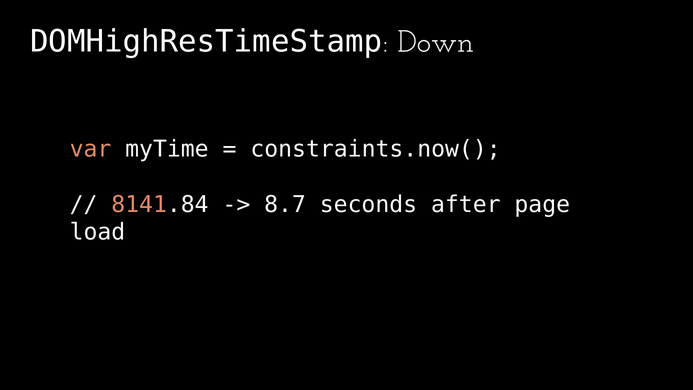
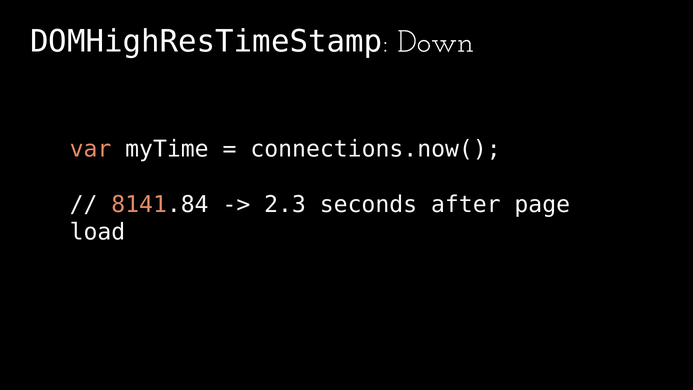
constraints.now(: constraints.now( -> connections.now( (376, 149)
8.7: 8.7 -> 2.3 (285, 204)
